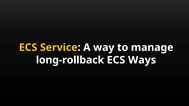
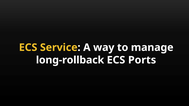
Ways: Ways -> Ports (142, 60)
